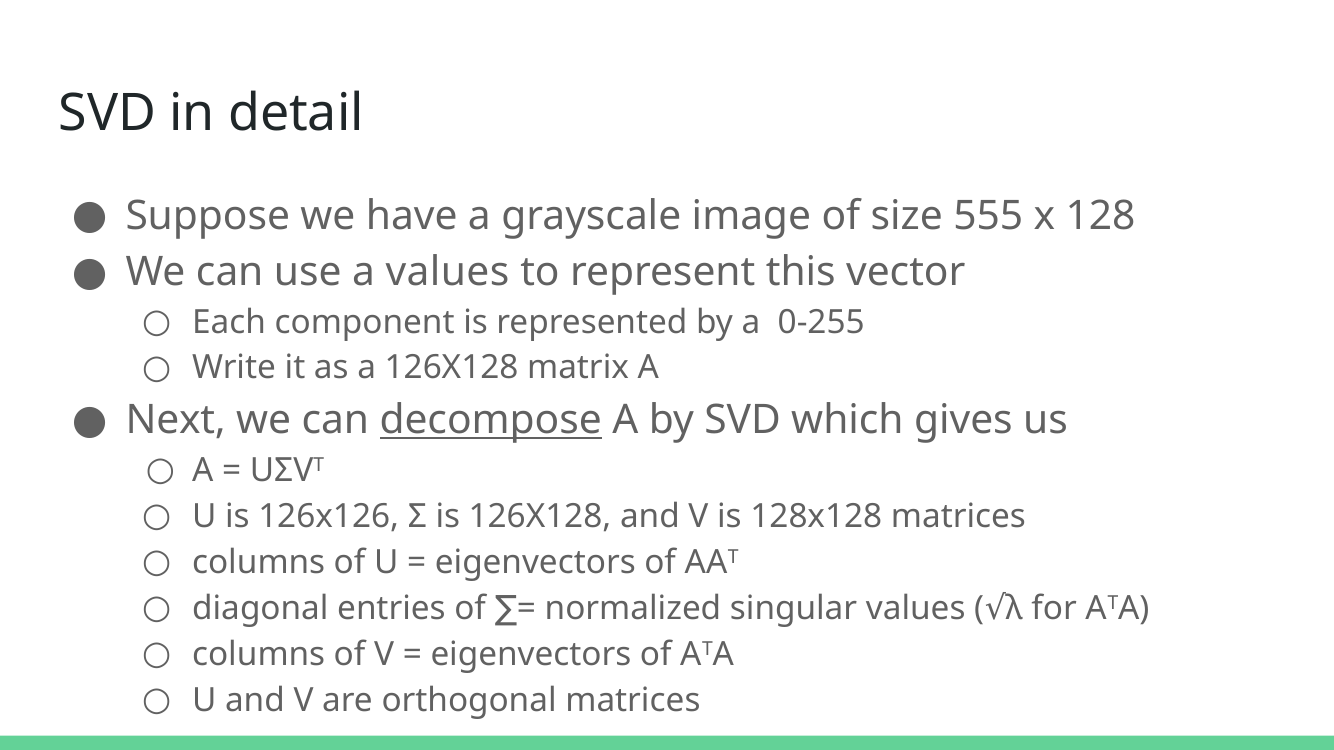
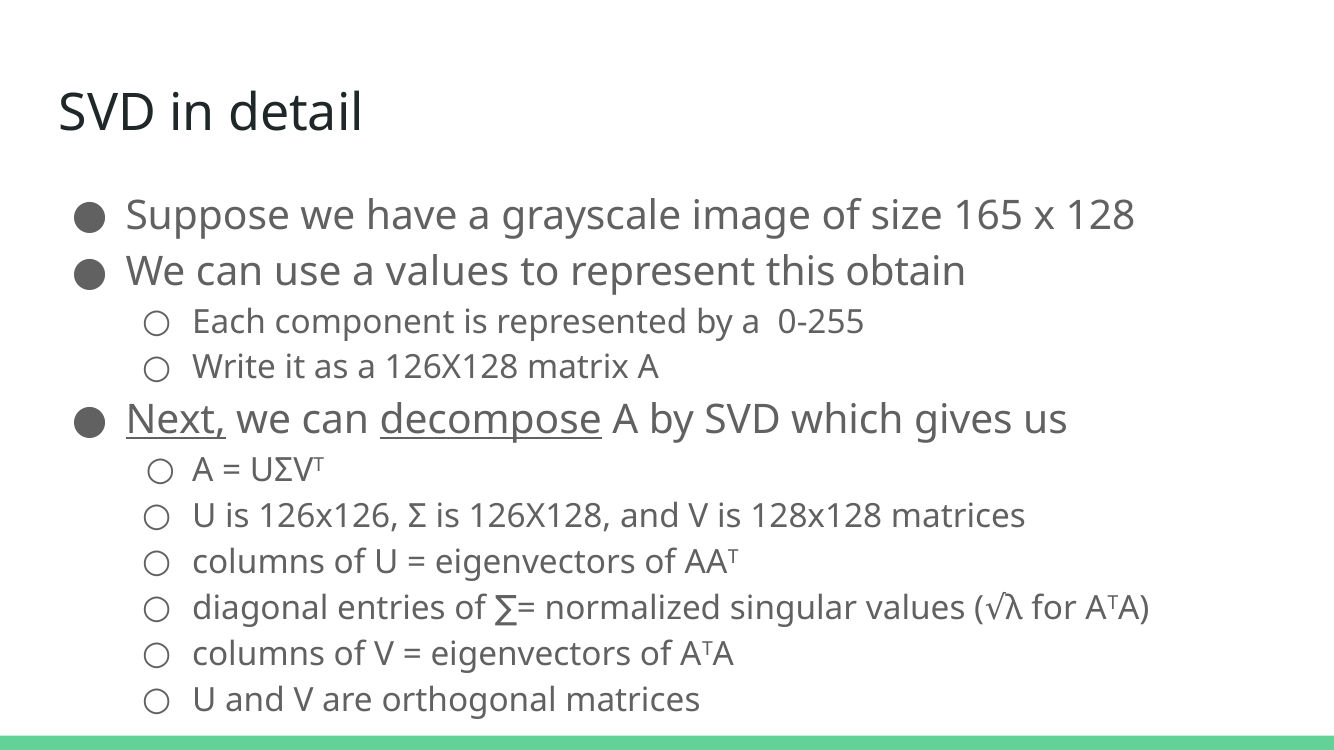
555: 555 -> 165 (988, 216)
vector: vector -> obtain (906, 272)
Next underline: none -> present (176, 420)
